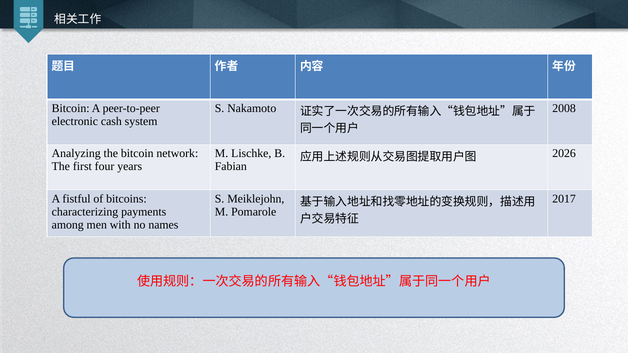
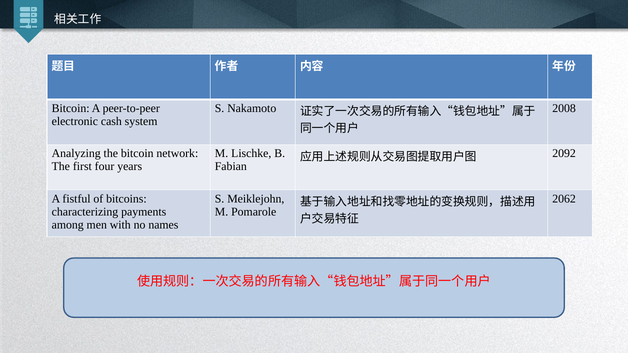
2026: 2026 -> 2092 (564, 154)
2017: 2017 -> 2062 (564, 199)
